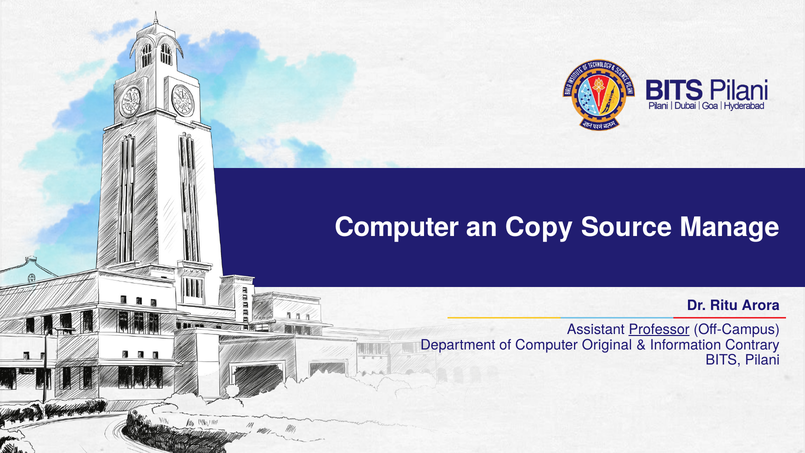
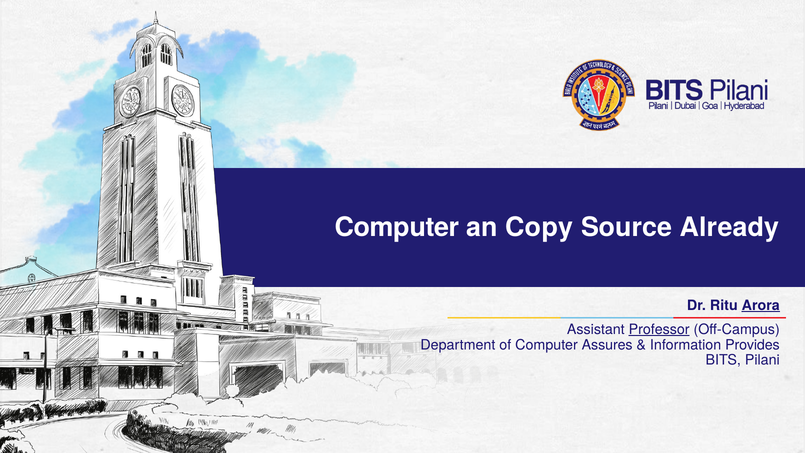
Manage: Manage -> Already (730, 227)
Arora underline: none -> present (761, 305)
Original: Original -> Assures (607, 345)
Contrary: Contrary -> Provides (752, 345)
